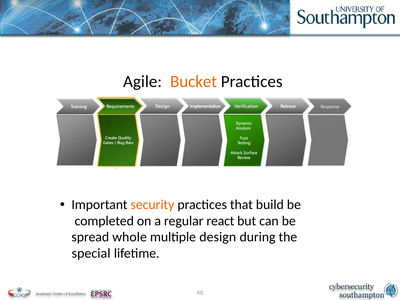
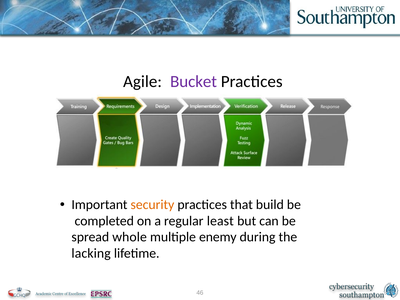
Bucket colour: orange -> purple (194, 82)
react: react -> least (220, 221)
design: design -> enemy (218, 237)
special: special -> lacking (91, 253)
